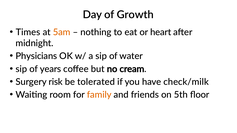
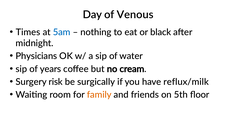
Growth: Growth -> Venous (135, 15)
5am colour: orange -> blue (62, 32)
heart: heart -> black (161, 32)
tolerated: tolerated -> surgically (96, 82)
check/milk: check/milk -> reflux/milk (186, 82)
